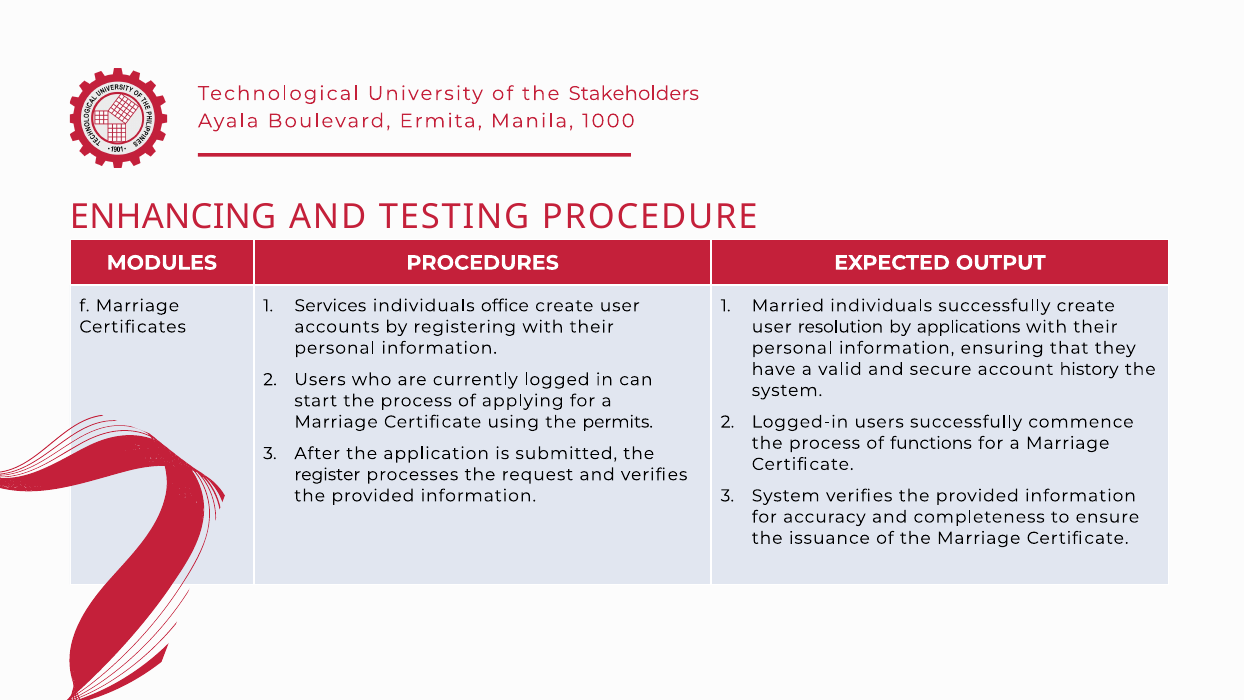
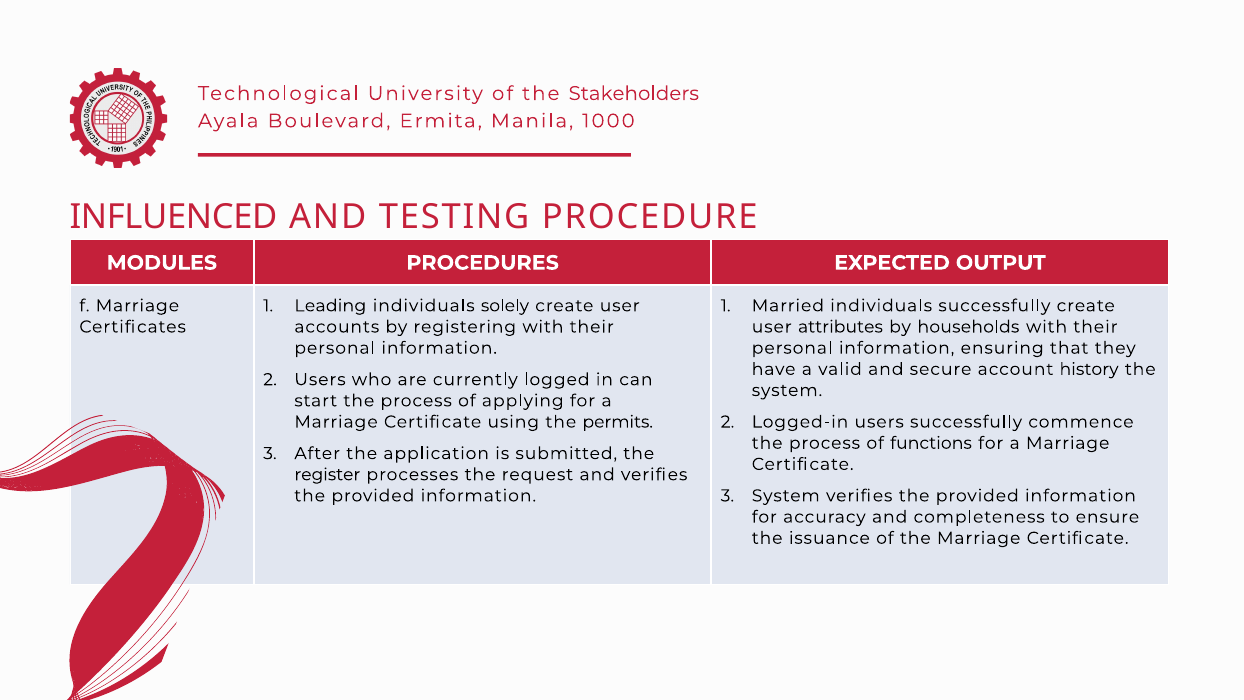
ENHANCING: ENHANCING -> INFLUENCED (173, 217)
Services: Services -> Leading (330, 306)
office: office -> solely (505, 306)
resolution: resolution -> attributes (840, 327)
applications: applications -> households (968, 327)
